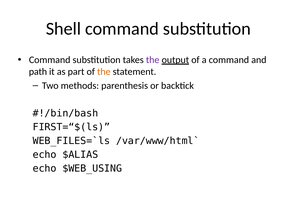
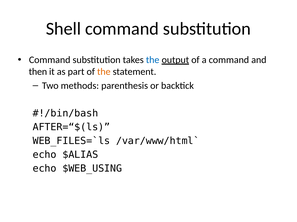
the colour: purple -> blue (153, 60)
path: path -> then (38, 72)
FIRST=“$(ls: FIRST=“$(ls -> AFTER=“$(ls (71, 127)
